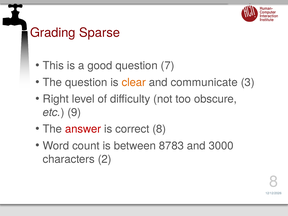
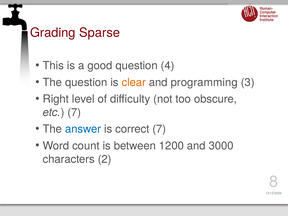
7: 7 -> 4 (168, 66)
communicate: communicate -> programming (204, 82)
etc 9: 9 -> 7 (74, 112)
answer colour: red -> blue (83, 129)
correct 8: 8 -> 7 (159, 129)
8783: 8783 -> 1200 (171, 146)
